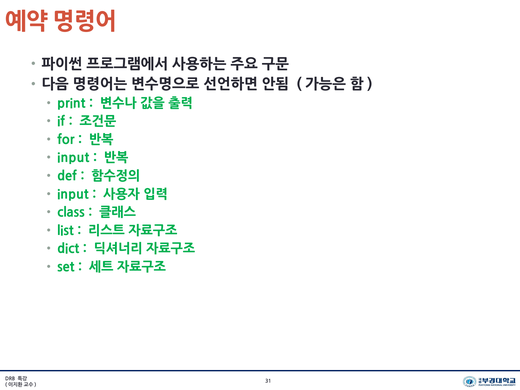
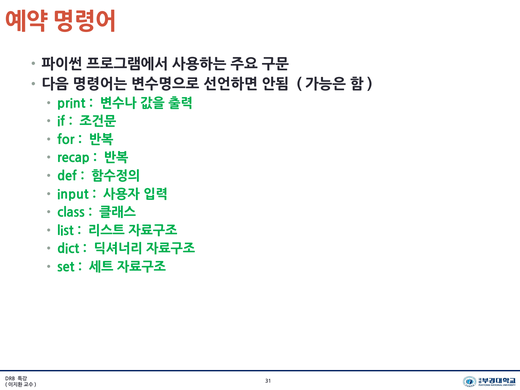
input: input -> recap (73, 158)
